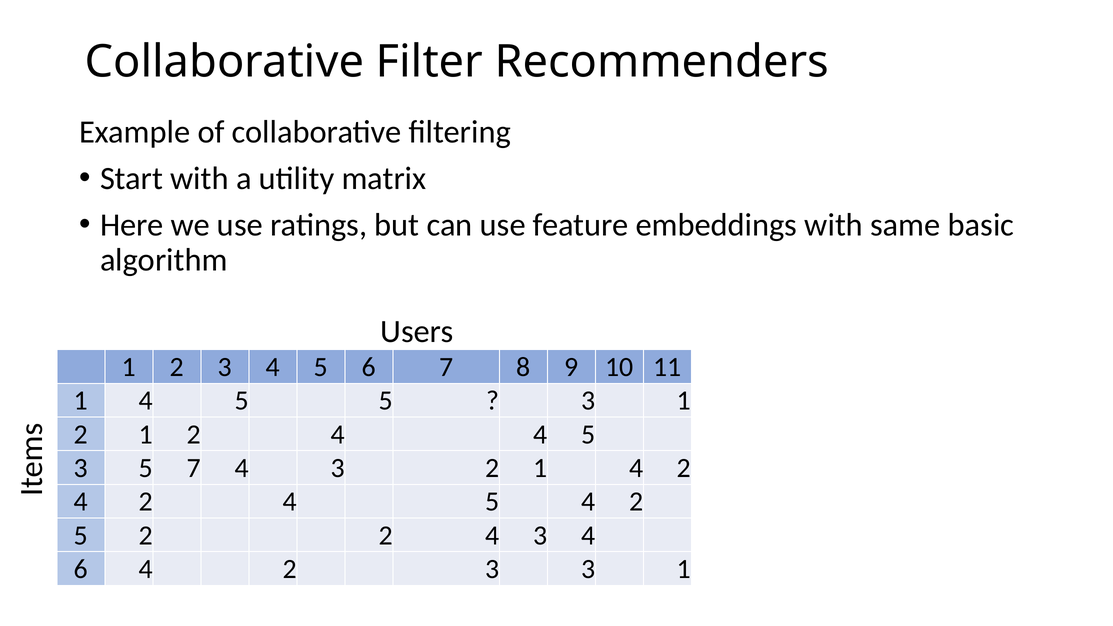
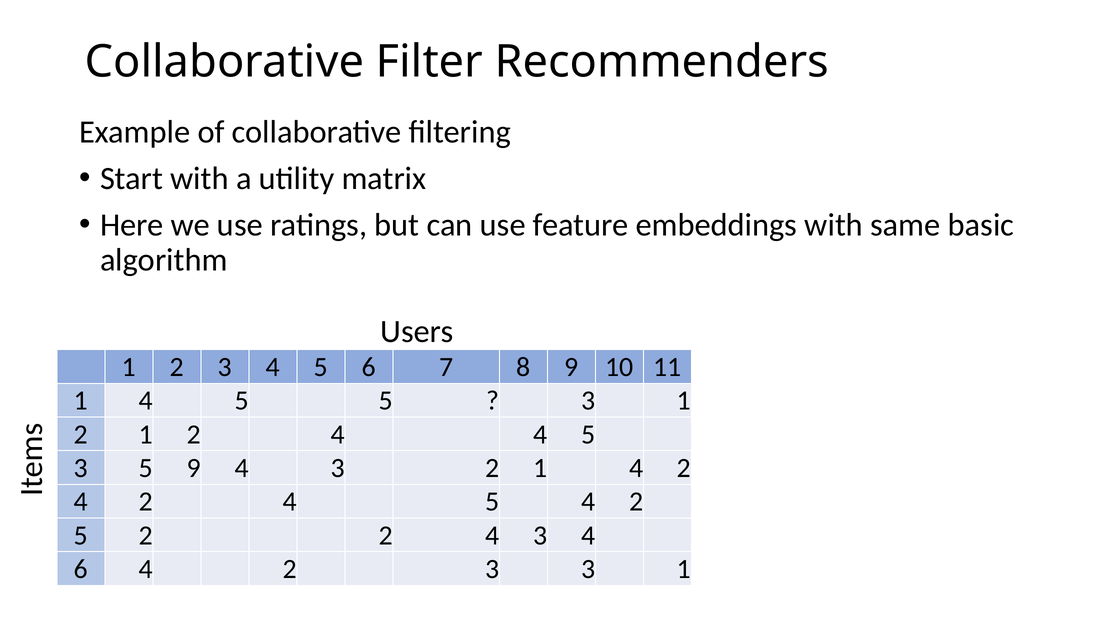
5 7: 7 -> 9 (194, 468)
